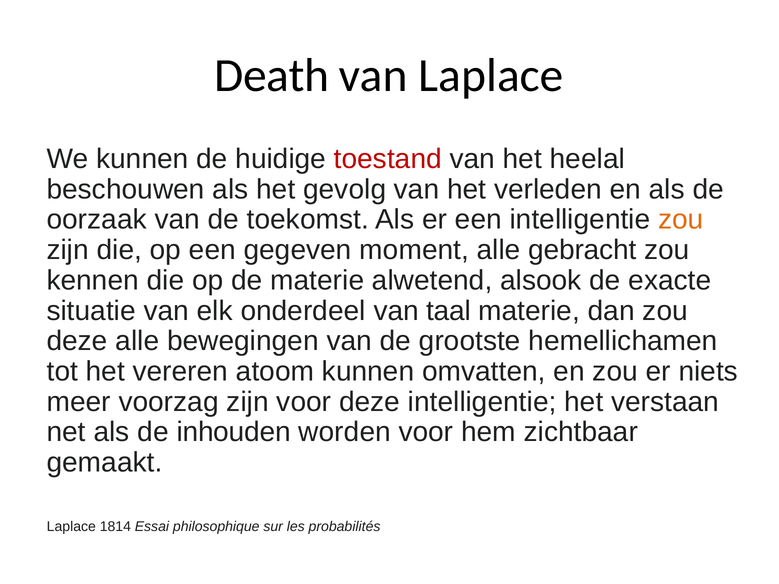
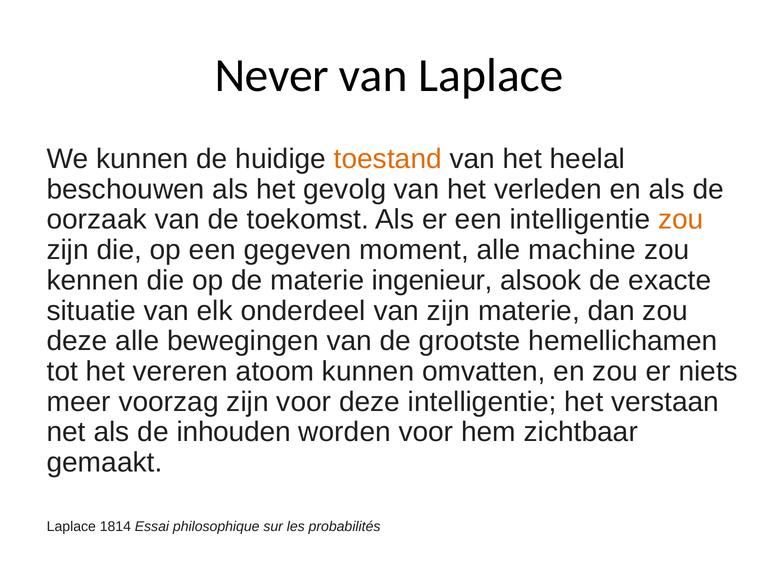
Death: Death -> Never (272, 75)
toestand colour: red -> orange (388, 159)
gebracht: gebracht -> machine (582, 250)
alwetend: alwetend -> ingenieur (432, 281)
van taal: taal -> zijn (448, 311)
